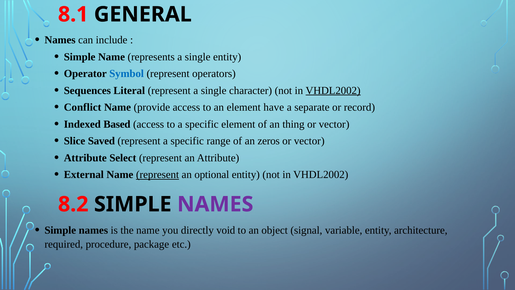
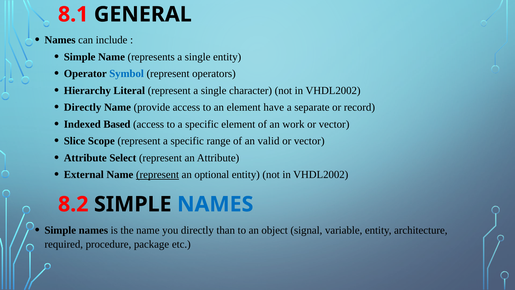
Sequences: Sequences -> Hierarchy (87, 90)
VHDL2002 underline: present -> none (333, 90)
Conflict: Conflict -> Directly (83, 107)
thing: thing -> work (293, 124)
Saved: Saved -> Scope (101, 141)
zeros: zeros -> valid (269, 141)
NAMES colour: purple -> blue (215, 204)
void: void -> than (226, 230)
